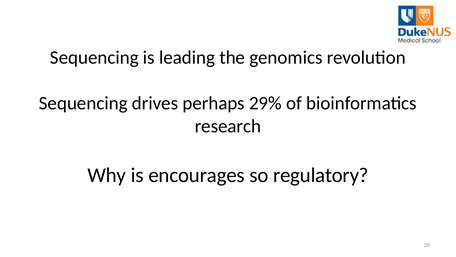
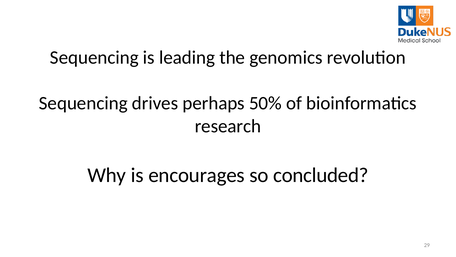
29%: 29% -> 50% (265, 103)
regulatory: regulatory -> concluded (321, 175)
